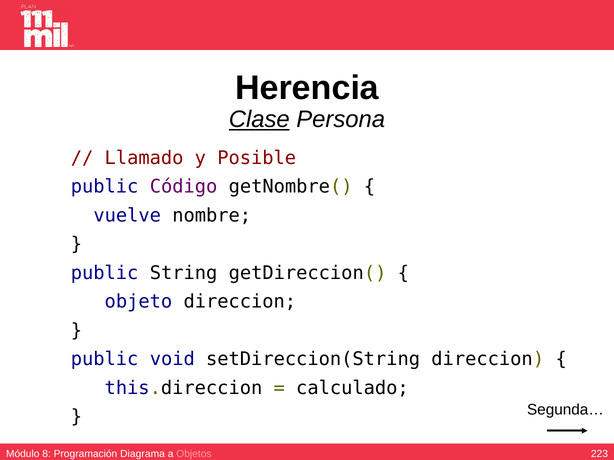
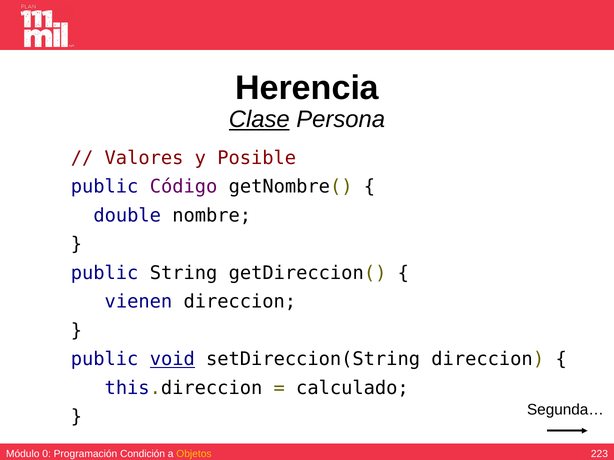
Llamado: Llamado -> Valores (144, 158)
vuelve: vuelve -> double (127, 216)
objeto: objeto -> vienen (138, 302)
void underline: none -> present (172, 360)
8: 8 -> 0 (47, 454)
Diagrama: Diagrama -> Condición (143, 454)
Objetos colour: pink -> yellow (194, 454)
